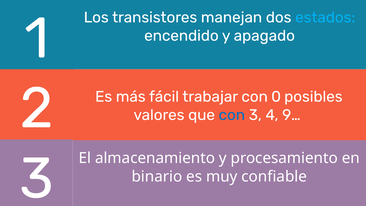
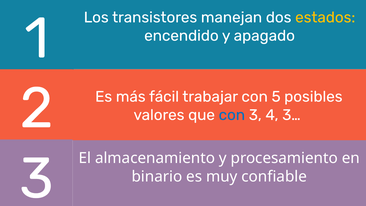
estados colour: light blue -> yellow (325, 17)
0: 0 -> 5 (276, 97)
9…: 9… -> 3… (291, 115)
